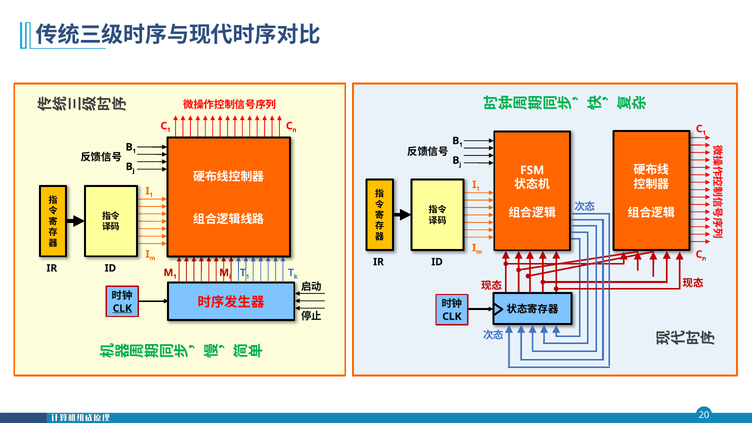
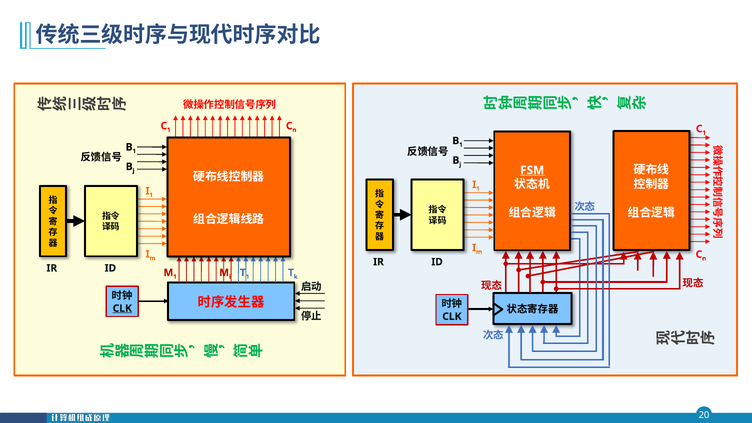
FSM underline: none -> present (532, 170)
